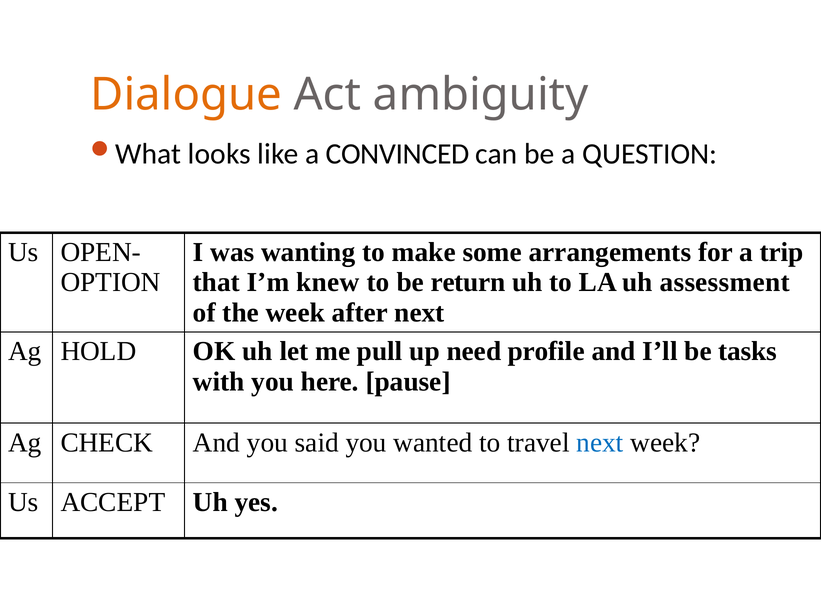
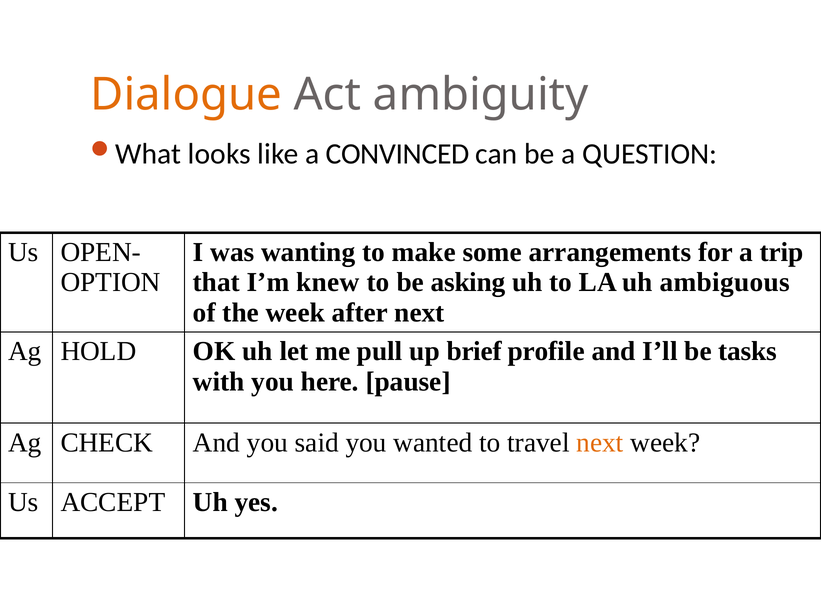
return: return -> asking (468, 282)
assessment: assessment -> ambiguous (725, 282)
need: need -> brief (474, 351)
next colour: blue -> orange (600, 442)
